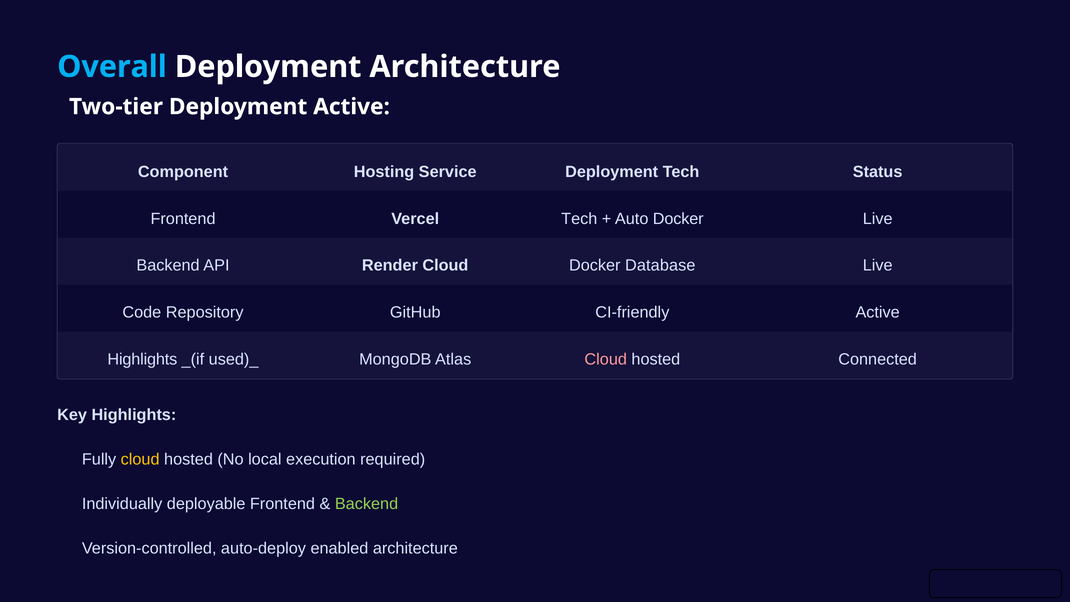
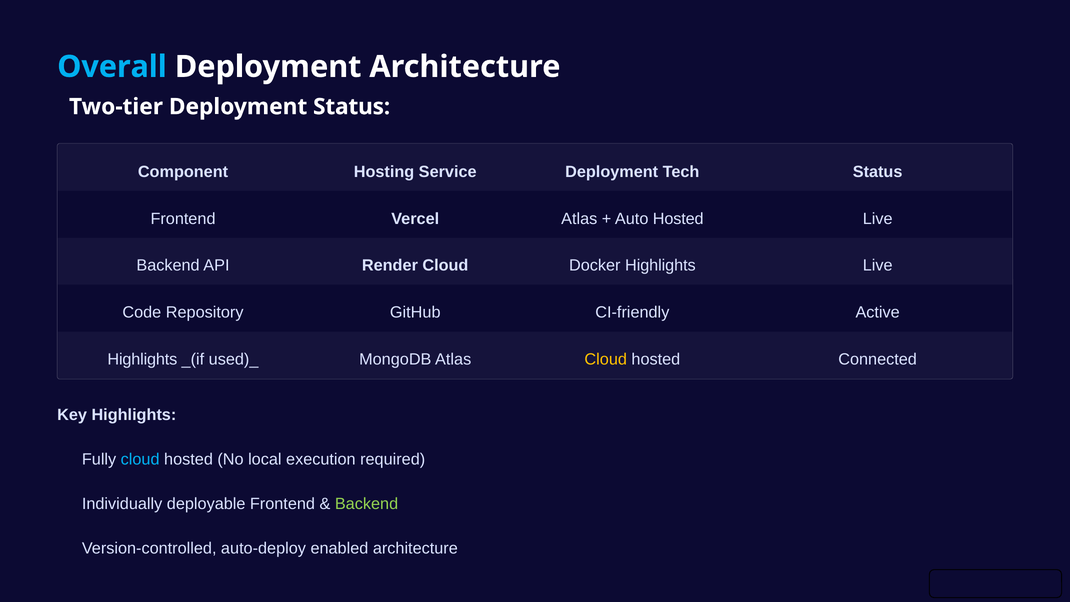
Deployment Active: Active -> Status (352, 107)
Vercel Tech: Tech -> Atlas (579, 219)
Auto Docker: Docker -> Hosted (678, 219)
Docker Database: Database -> Highlights (660, 266)
Cloud colour: pink -> yellow (606, 359)
cloud colour: yellow -> light blue (140, 459)
